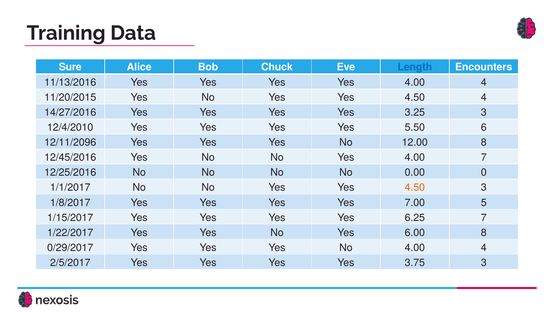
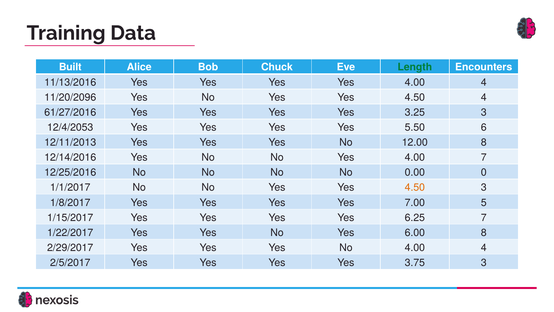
Sure: Sure -> Built (70, 67)
Length colour: blue -> green (415, 67)
11/20/2015: 11/20/2015 -> 11/20/2096 (70, 97)
14/27/2016: 14/27/2016 -> 61/27/2016 (70, 112)
12/4/2010: 12/4/2010 -> 12/4/2053 (70, 127)
12/11/2096: 12/11/2096 -> 12/11/2013 (70, 142)
12/45/2016: 12/45/2016 -> 12/14/2016 (70, 157)
0/29/2017: 0/29/2017 -> 2/29/2017 (70, 247)
